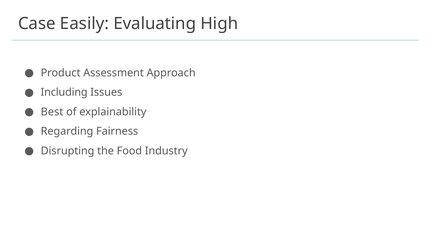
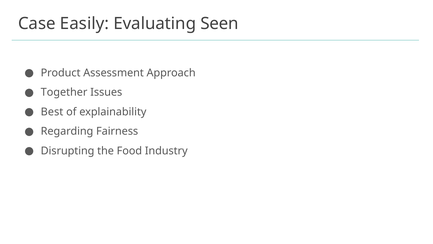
High: High -> Seen (219, 24)
Including: Including -> Together (64, 92)
